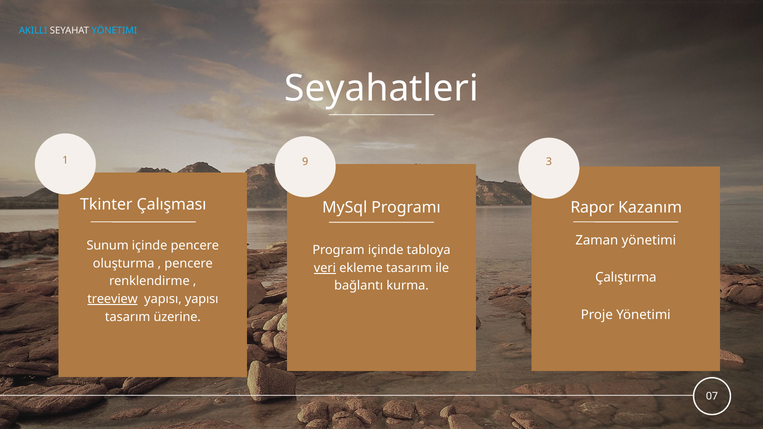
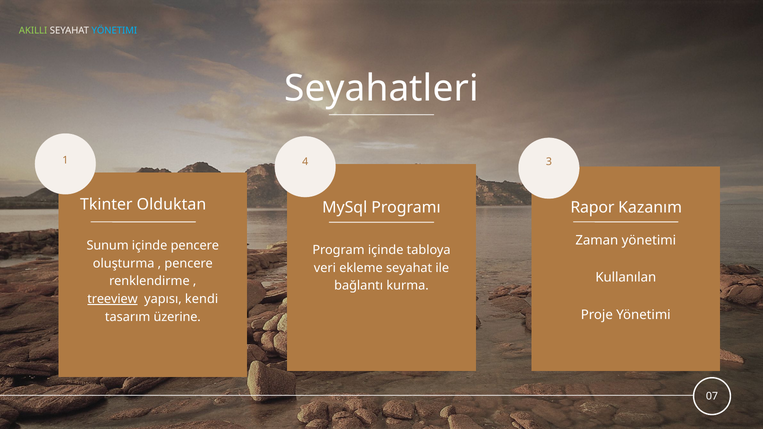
AKILLI colour: light blue -> light green (33, 31)
9: 9 -> 4 (305, 162)
Çalışması: Çalışması -> Olduktan (171, 205)
veri underline: present -> none (325, 268)
ekleme tasarım: tasarım -> seyahat (409, 268)
Çalıştırma: Çalıştırma -> Kullanılan (626, 278)
yapısı yapısı: yapısı -> kendi (202, 299)
